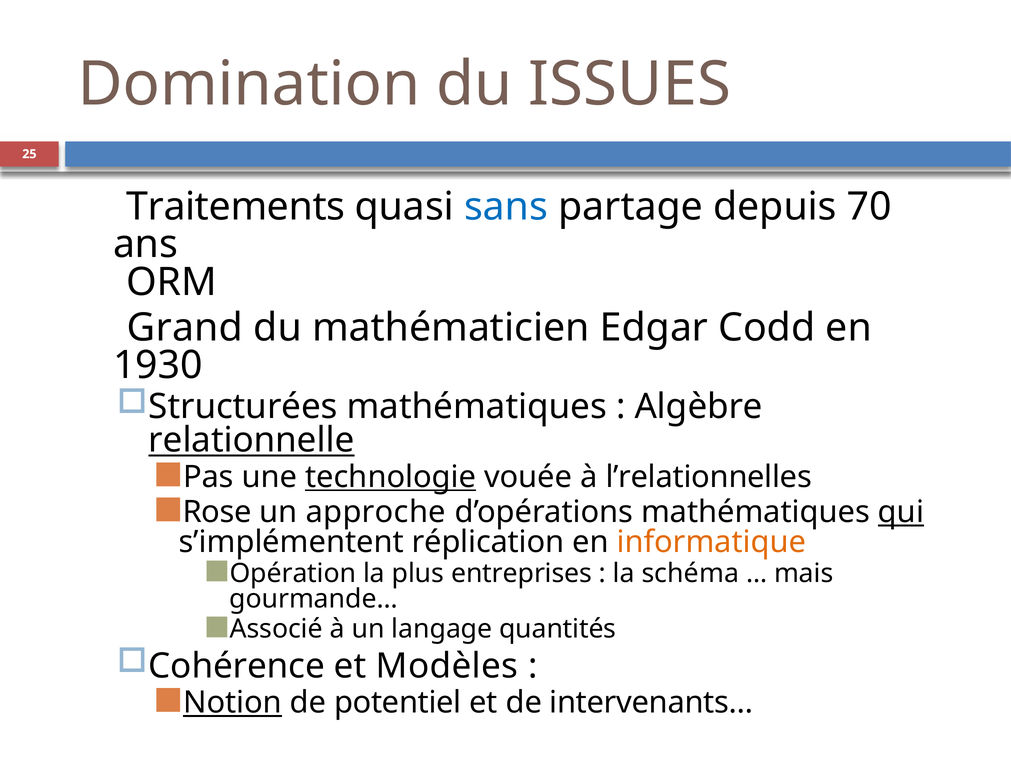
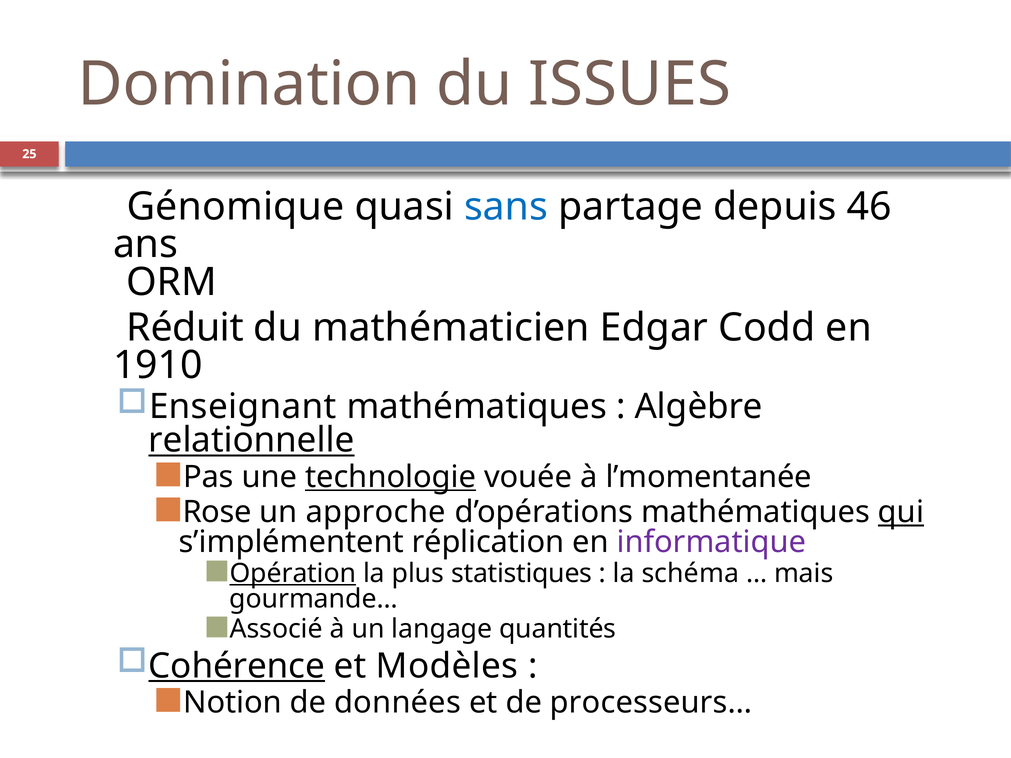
Traitements: Traitements -> Génomique (235, 207)
70: 70 -> 46 (869, 207)
Grand: Grand -> Réduit (185, 328)
1930: 1930 -> 1910 (158, 366)
Structurées: Structurées -> Enseignant (243, 407)
l’relationnelles: l’relationnelles -> l’momentanée (709, 477)
informatique colour: orange -> purple (711, 542)
Opération underline: none -> present (293, 573)
entreprises: entreprises -> statistiques (522, 573)
Cohérence underline: none -> present (237, 666)
Notion underline: present -> none (232, 703)
potentiel: potentiel -> données (398, 703)
intervenants…: intervenants… -> processeurs… (651, 703)
